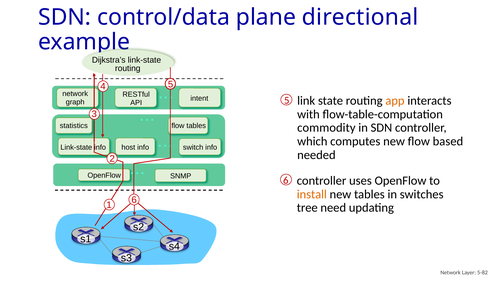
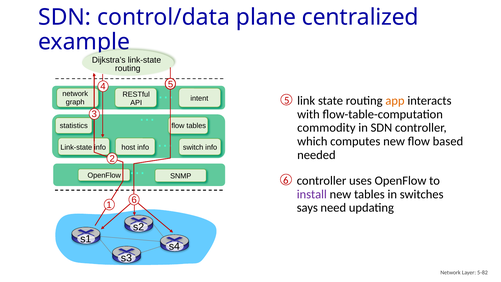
directional: directional -> centralized (360, 17)
install colour: orange -> purple (312, 194)
tree: tree -> says (307, 208)
